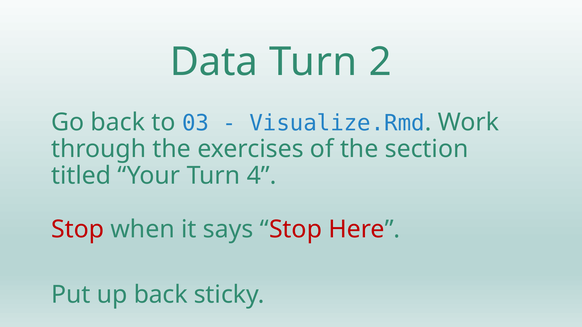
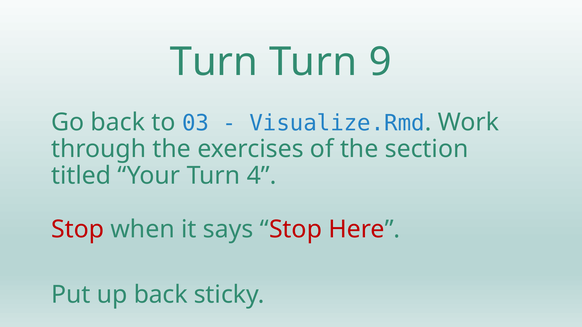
Data: Data -> Turn (214, 62)
2: 2 -> 9 (380, 62)
